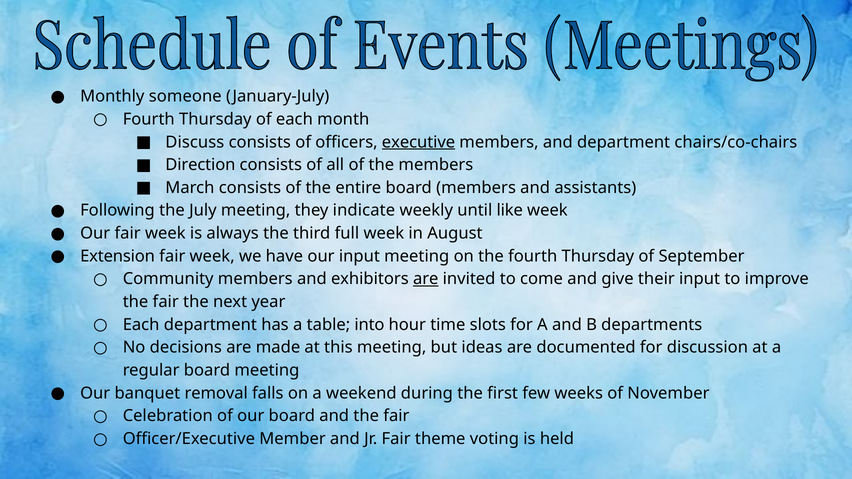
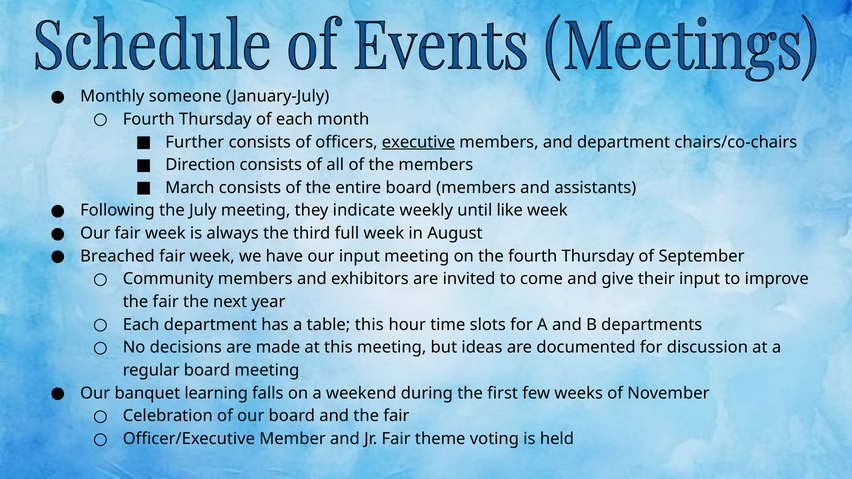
Discuss: Discuss -> Further (195, 142)
Extension: Extension -> Breached (117, 256)
are underline: present -> none (426, 279)
table into: into -> this (369, 325)
removal: removal -> learning (216, 393)
